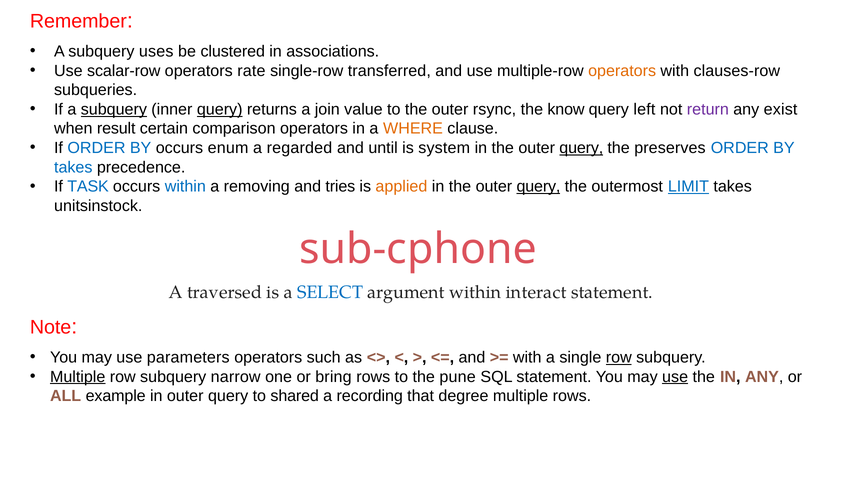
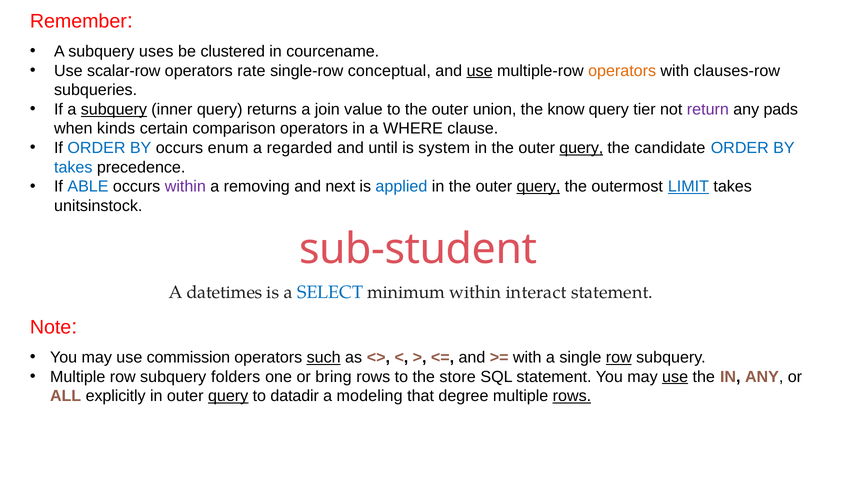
associations: associations -> courcename (333, 51)
transferred: transferred -> conceptual (389, 71)
use underline: none -> present (480, 71)
query underline: present -> none (220, 109)
rsync: rsync -> union (495, 109)
left: left -> tier (644, 109)
exist: exist -> pads (781, 109)
result: result -> kinds (116, 129)
WHERE colour: orange -> black (413, 129)
preserves: preserves -> candidate (670, 148)
TASK: TASK -> ABLE (88, 186)
within colour: blue -> purple (185, 186)
tries: tries -> next (340, 186)
applied colour: orange -> blue (401, 186)
sub-cphone: sub-cphone -> sub-student (418, 249)
traversed: traversed -> datetimes (225, 292)
argument: argument -> minimum (406, 292)
parameters: parameters -> commission (188, 357)
such underline: none -> present (324, 357)
Multiple underline: present -> none (78, 376)
narrow: narrow -> folders (236, 376)
pune: pune -> store (458, 376)
example: example -> explicitly (116, 396)
query underline: none -> present (228, 396)
shared: shared -> datadir (295, 396)
recording: recording -> modeling (370, 396)
rows underline: none -> present (572, 396)
